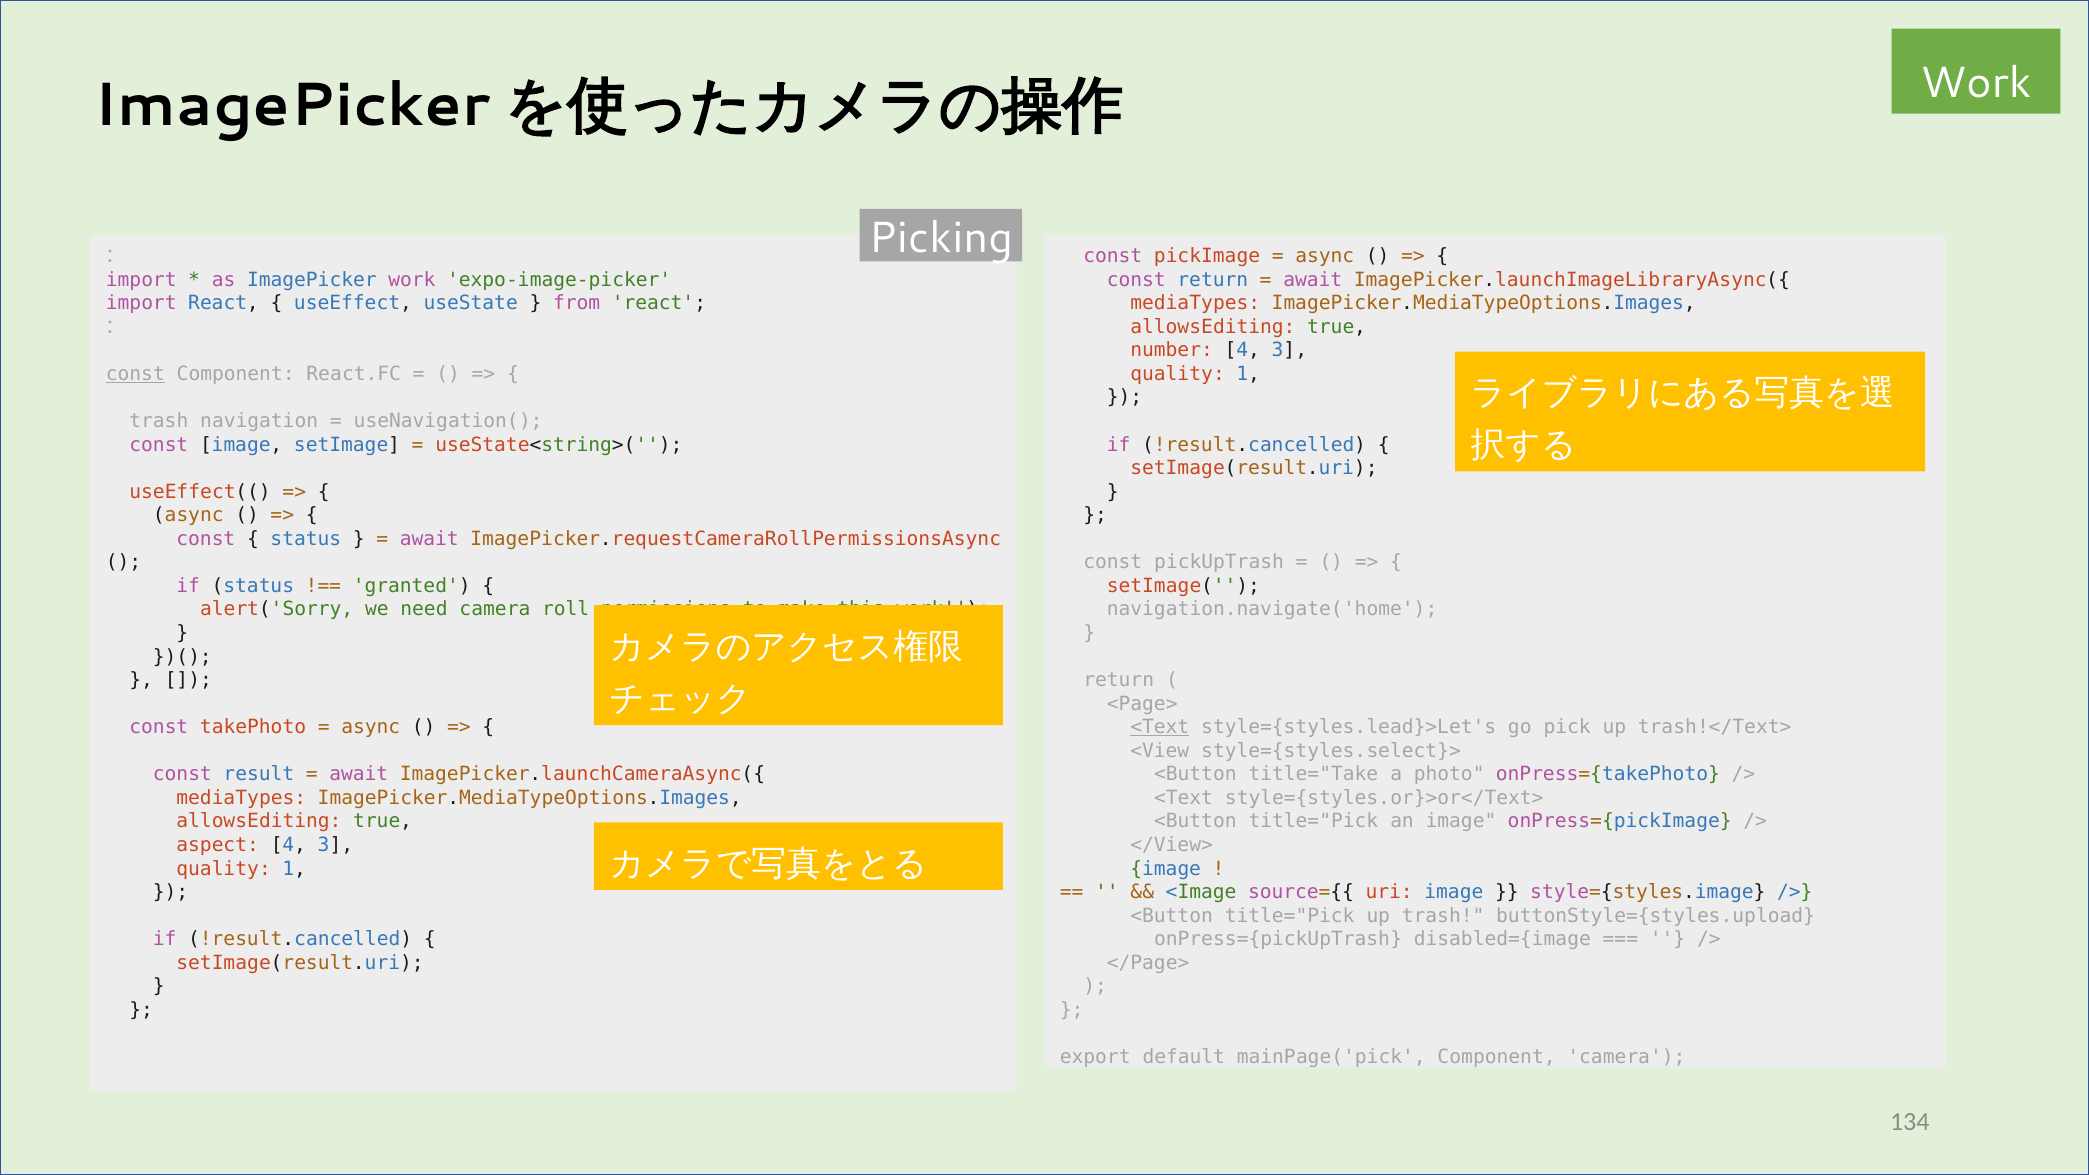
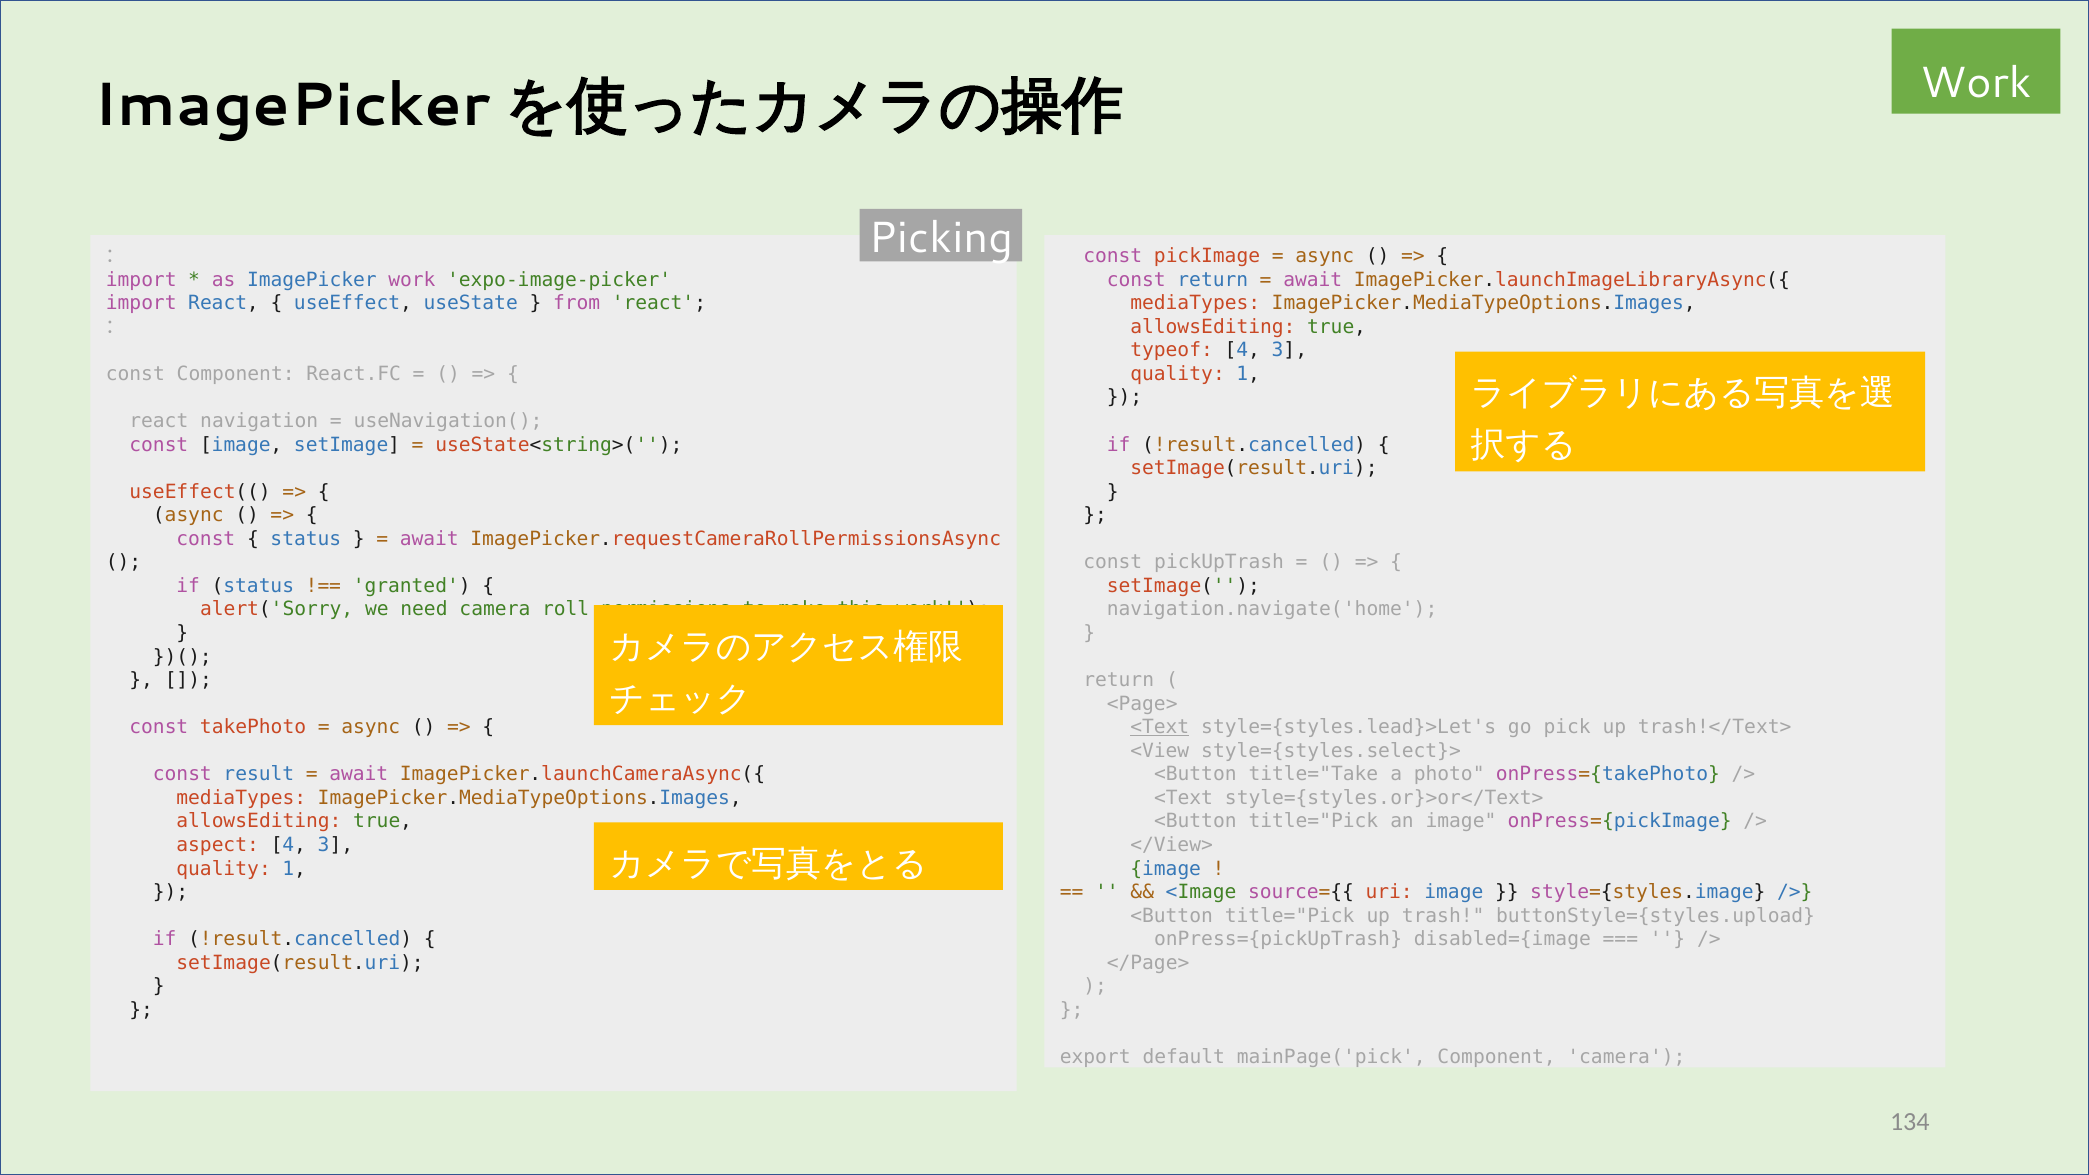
number: number -> typeof (1172, 350)
const underline: present -> none (135, 374)
trash: trash -> react (159, 421)
